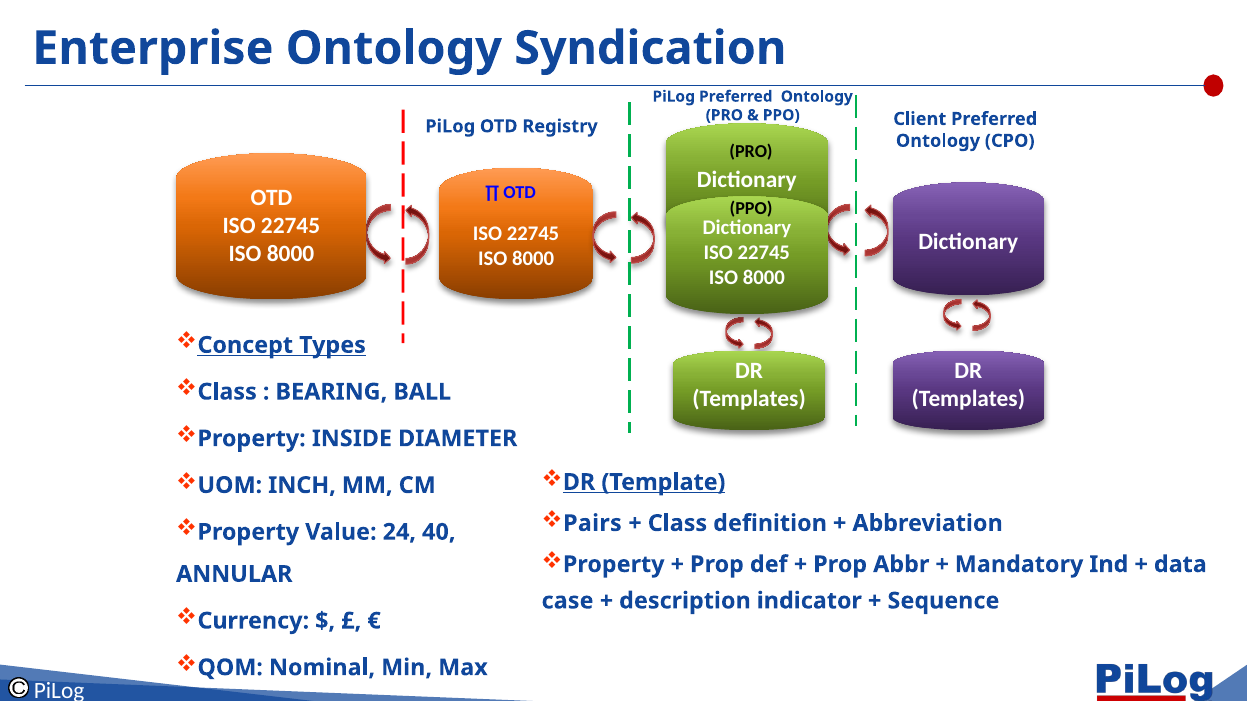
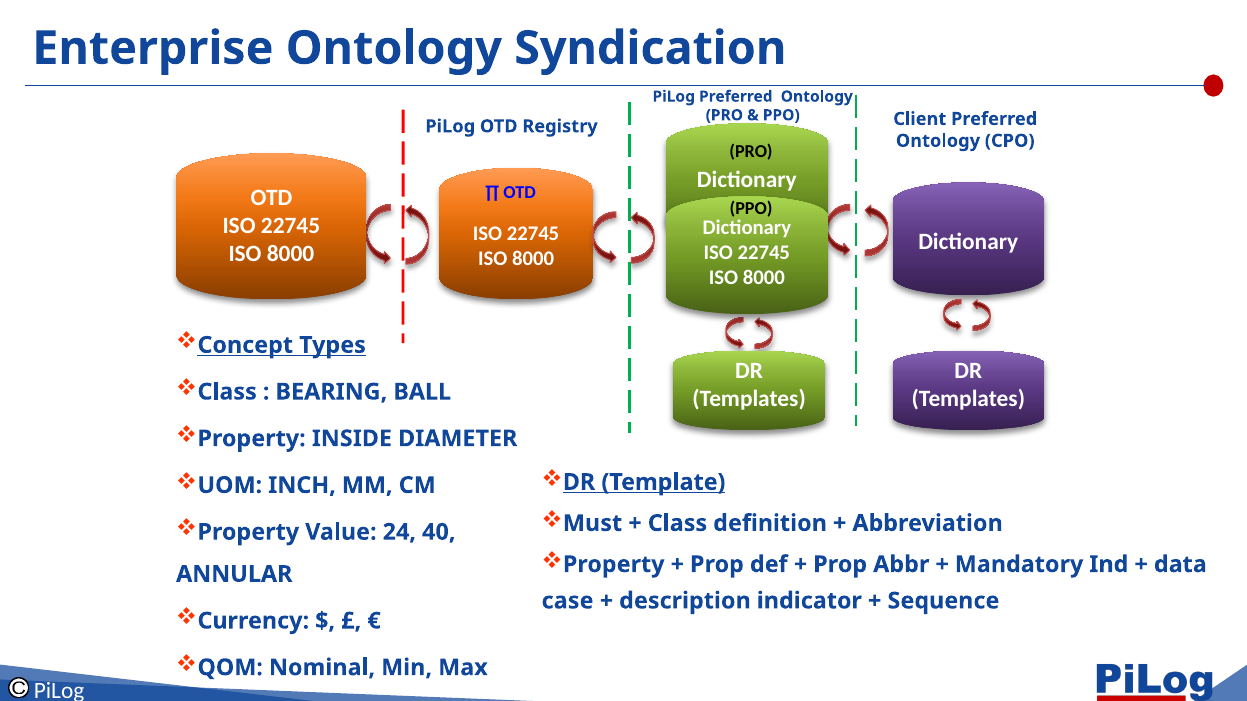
Pairs: Pairs -> Must (593, 524)
